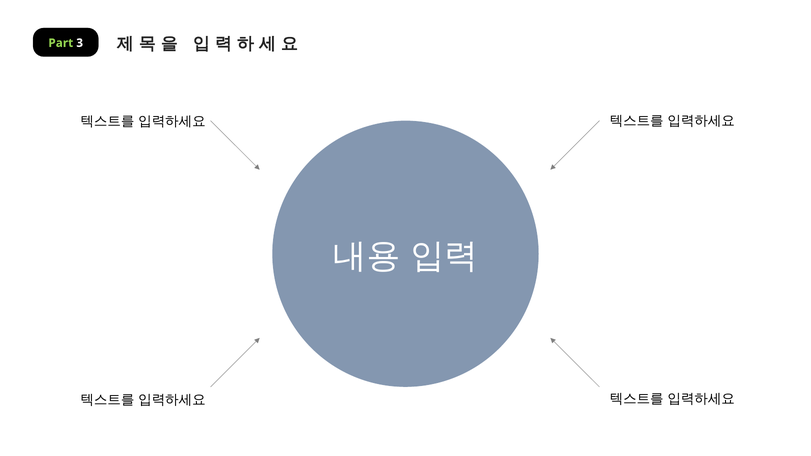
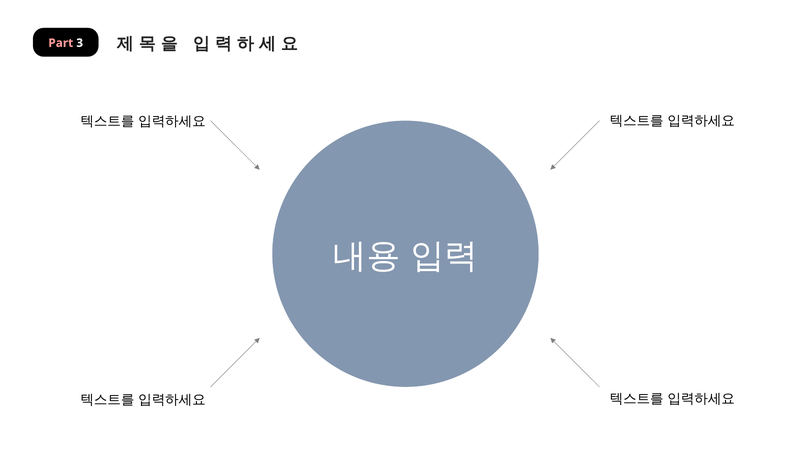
Part colour: light green -> pink (61, 43)
